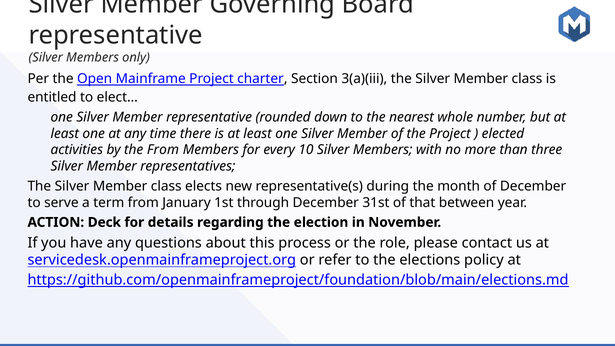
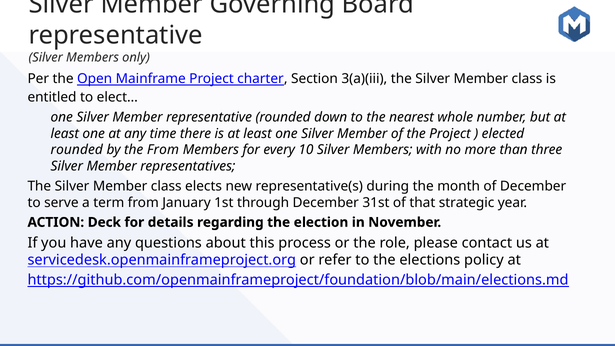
activities: activities -> rounded (77, 150)
between: between -> strategic (467, 202)
